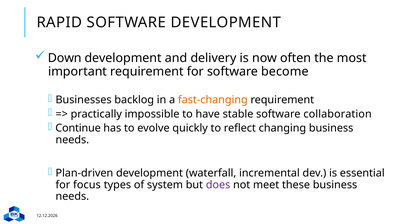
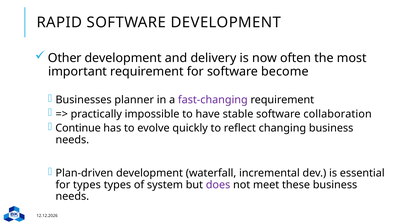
Down: Down -> Other (65, 58)
backlog: backlog -> planner (134, 100)
fast-changing colour: orange -> purple (213, 100)
for focus: focus -> types (87, 185)
